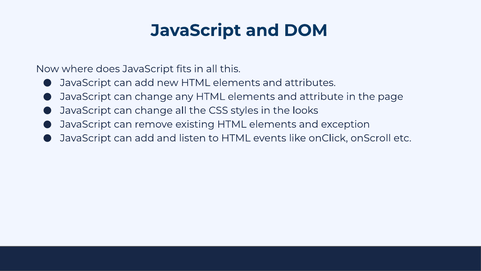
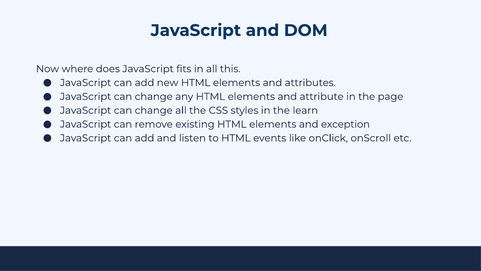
looks: looks -> learn (305, 110)
